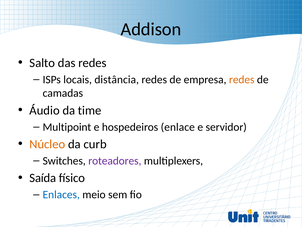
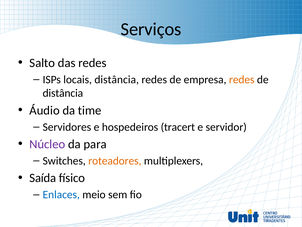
Addison: Addison -> Serviços (151, 29)
camadas: camadas -> distância (63, 93)
Multipoint: Multipoint -> Servidores (67, 127)
enlace: enlace -> tracert (178, 127)
Núcleo colour: orange -> purple (47, 144)
curb: curb -> para (95, 144)
roteadores colour: purple -> orange (115, 160)
